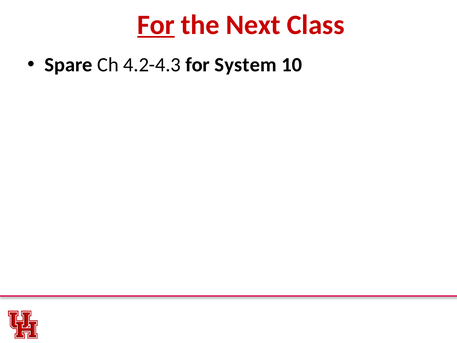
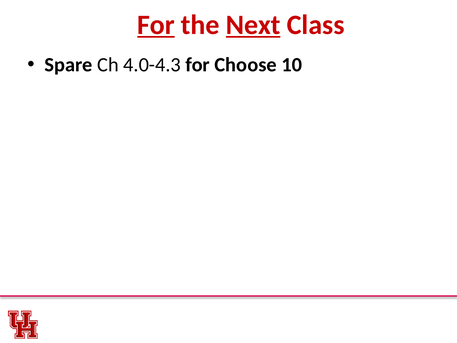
Next underline: none -> present (253, 25)
4.2-4.3: 4.2-4.3 -> 4.0-4.3 (152, 65)
System: System -> Choose (246, 65)
